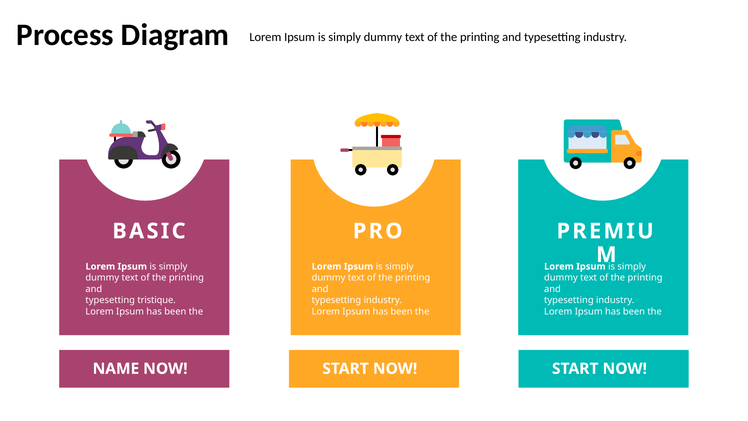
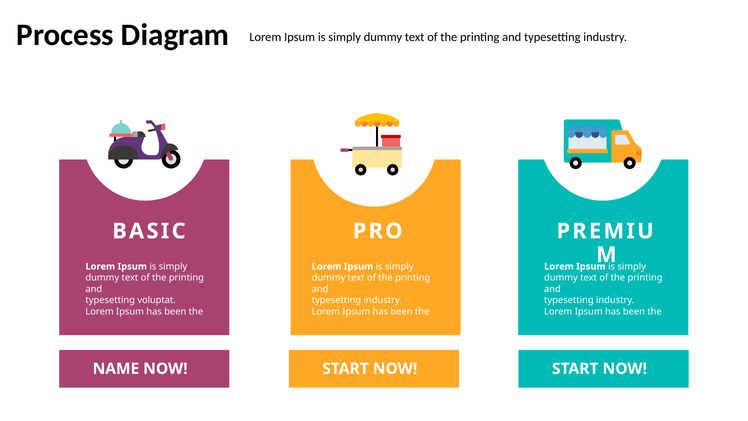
tristique: tristique -> voluptat (157, 300)
